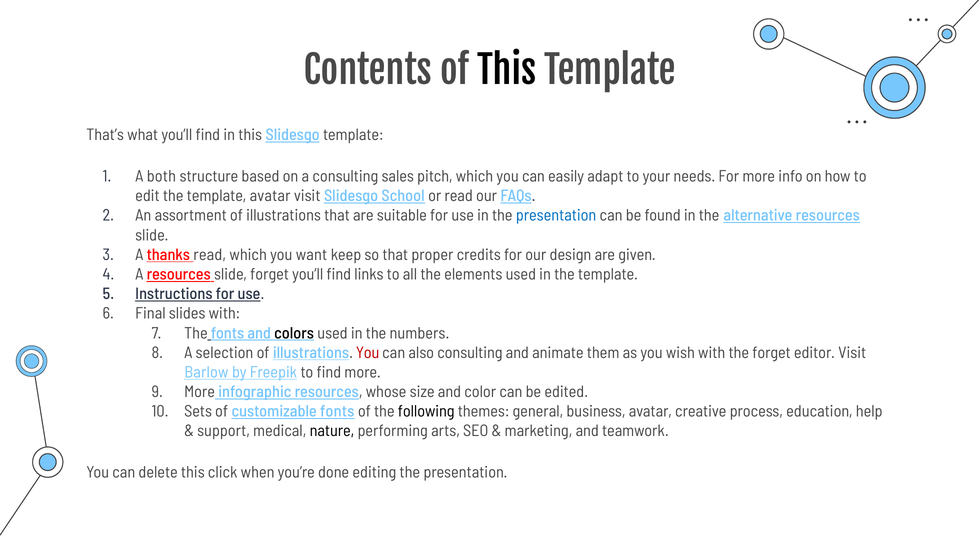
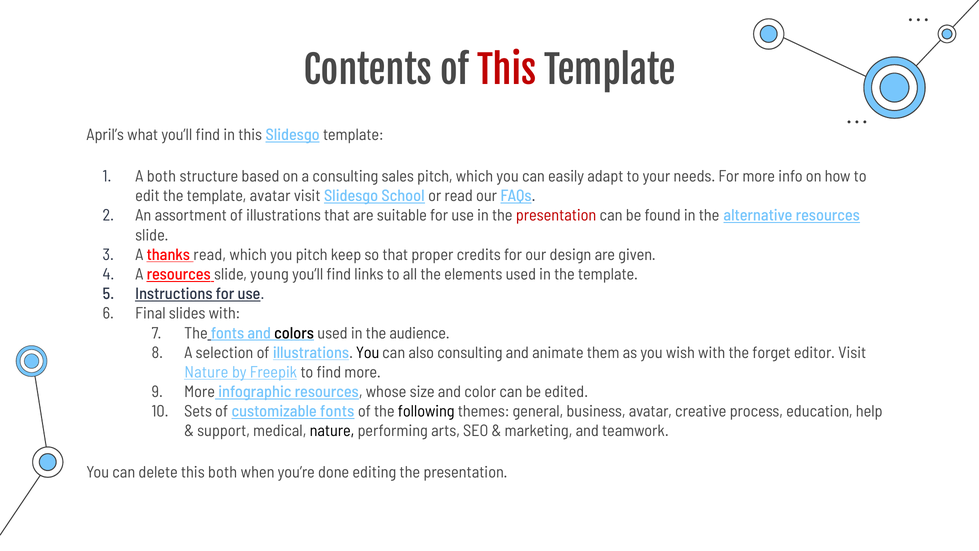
This colour: black -> red (507, 72)
That’s: That’s -> April’s (105, 135)
presentation colour: blue -> red (556, 215)
you want: want -> pitch (312, 255)
slide forget: forget -> young (270, 274)
numbers: numbers -> audience (420, 333)
You colour: red -> black (368, 353)
Barlow: Barlow -> Nature (206, 372)
this click: click -> both (223, 472)
